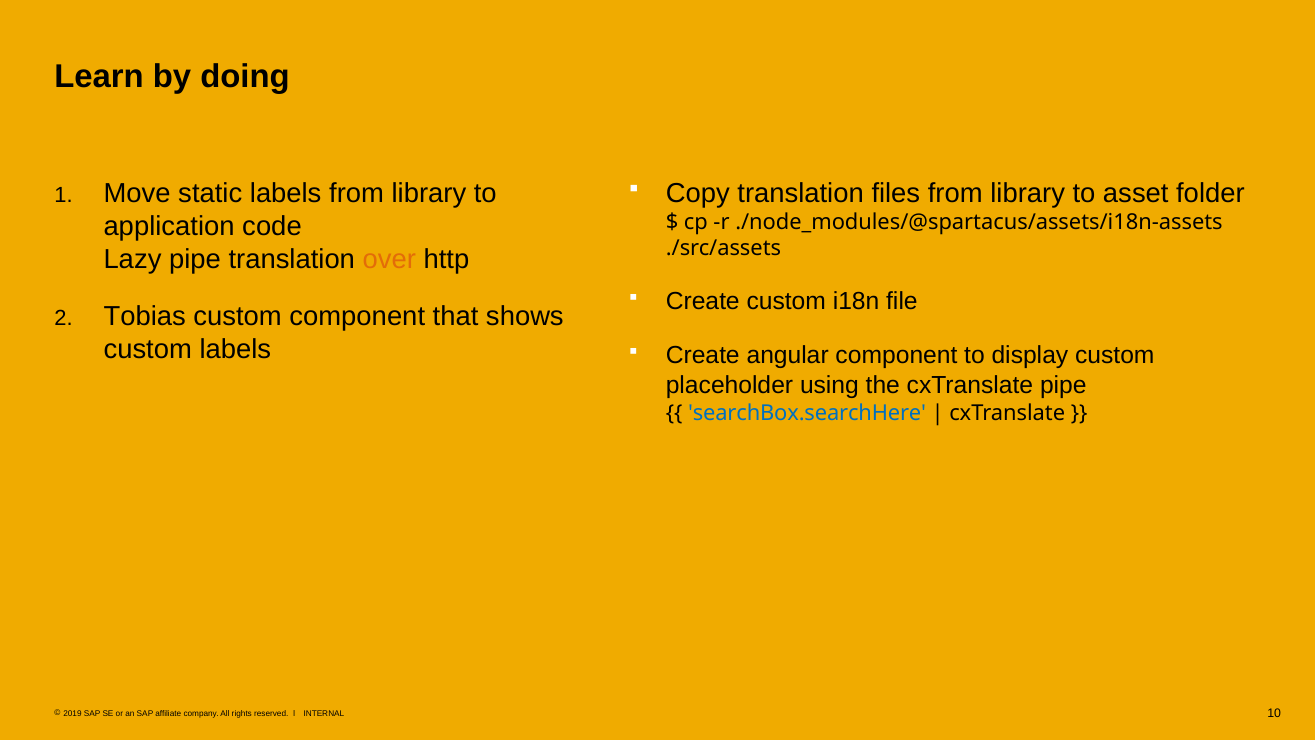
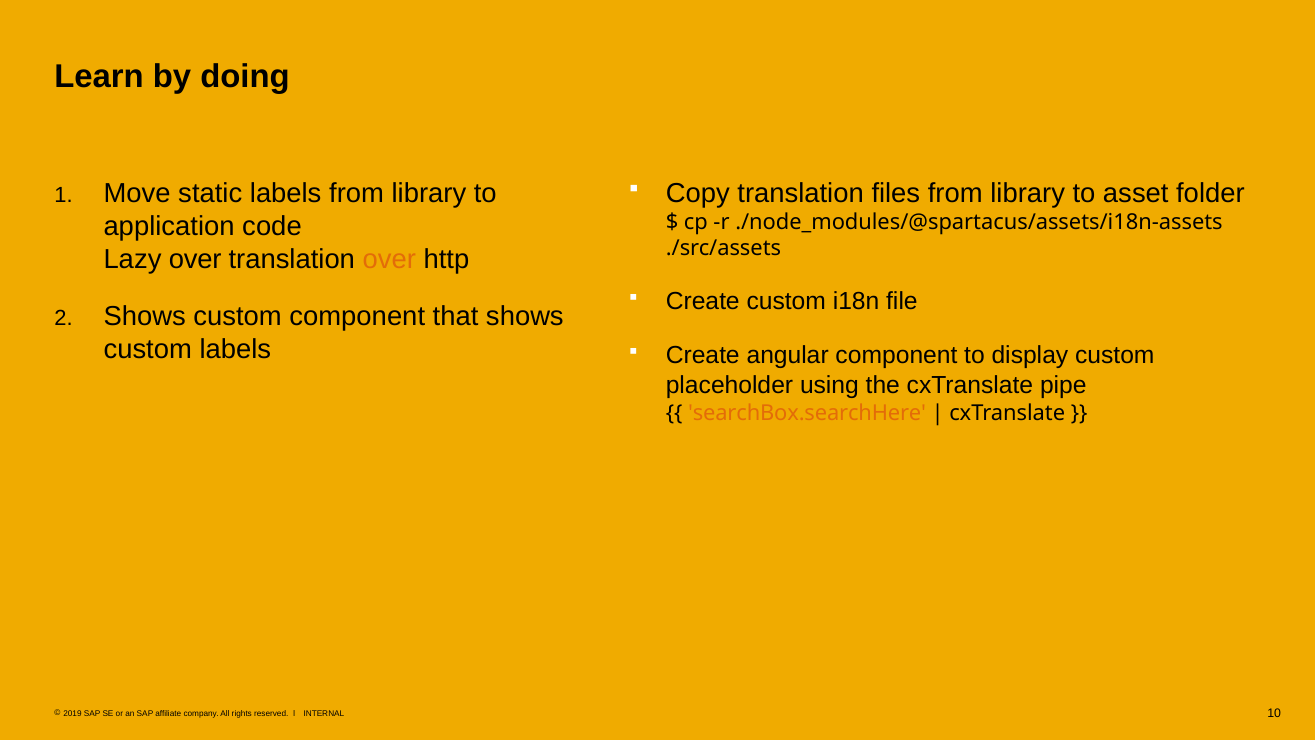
Lazy pipe: pipe -> over (195, 259)
Tobias: Tobias -> Shows (145, 316)
searchBox.searchHere colour: blue -> orange (807, 413)
